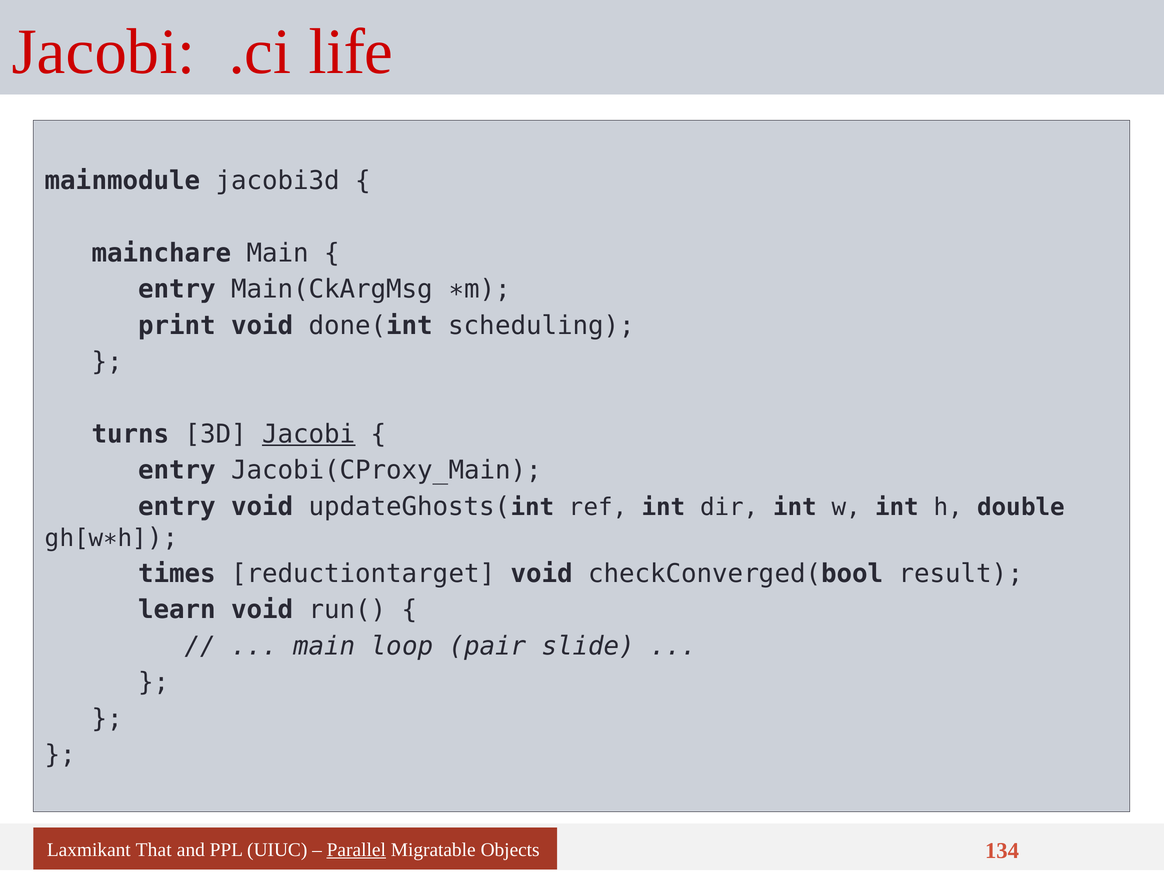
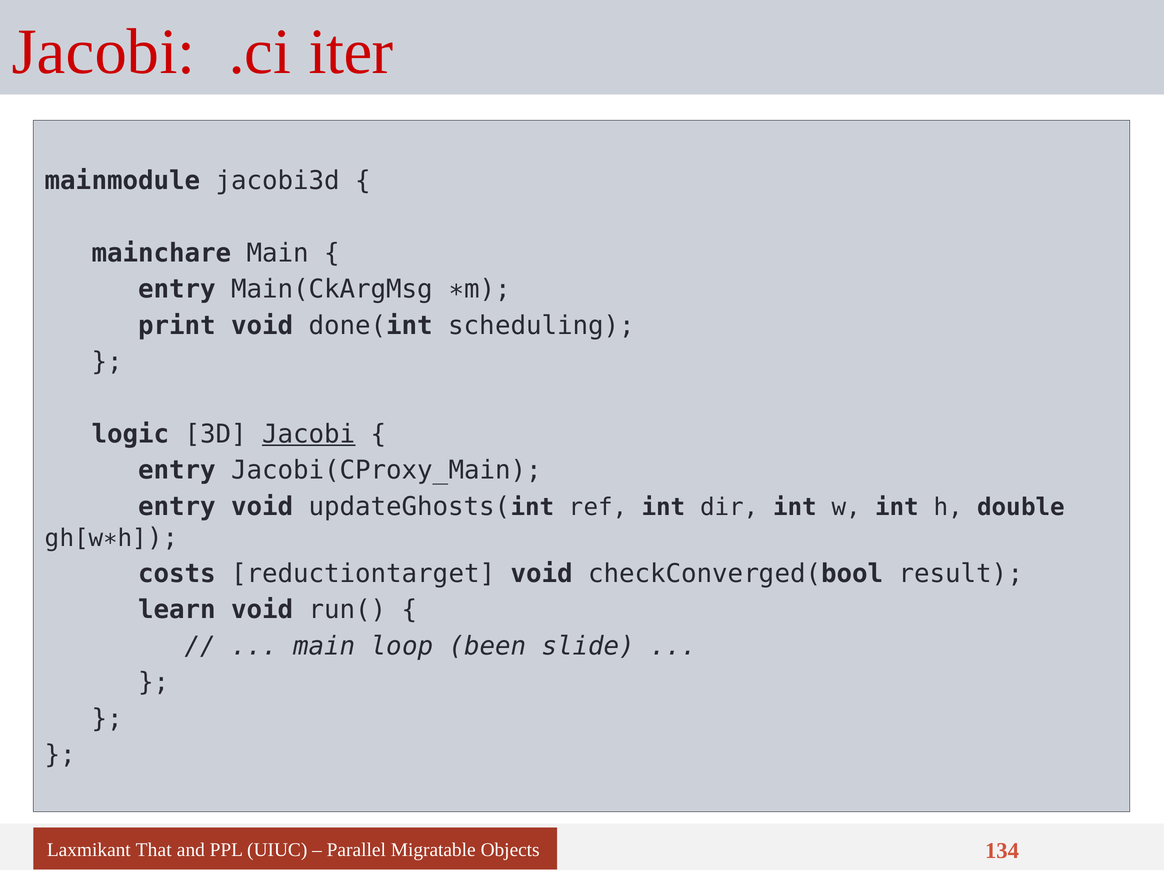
life: life -> iter (351, 52)
turns: turns -> logic (130, 434)
times: times -> costs (177, 574)
pair: pair -> been (487, 646)
Parallel underline: present -> none (356, 850)
